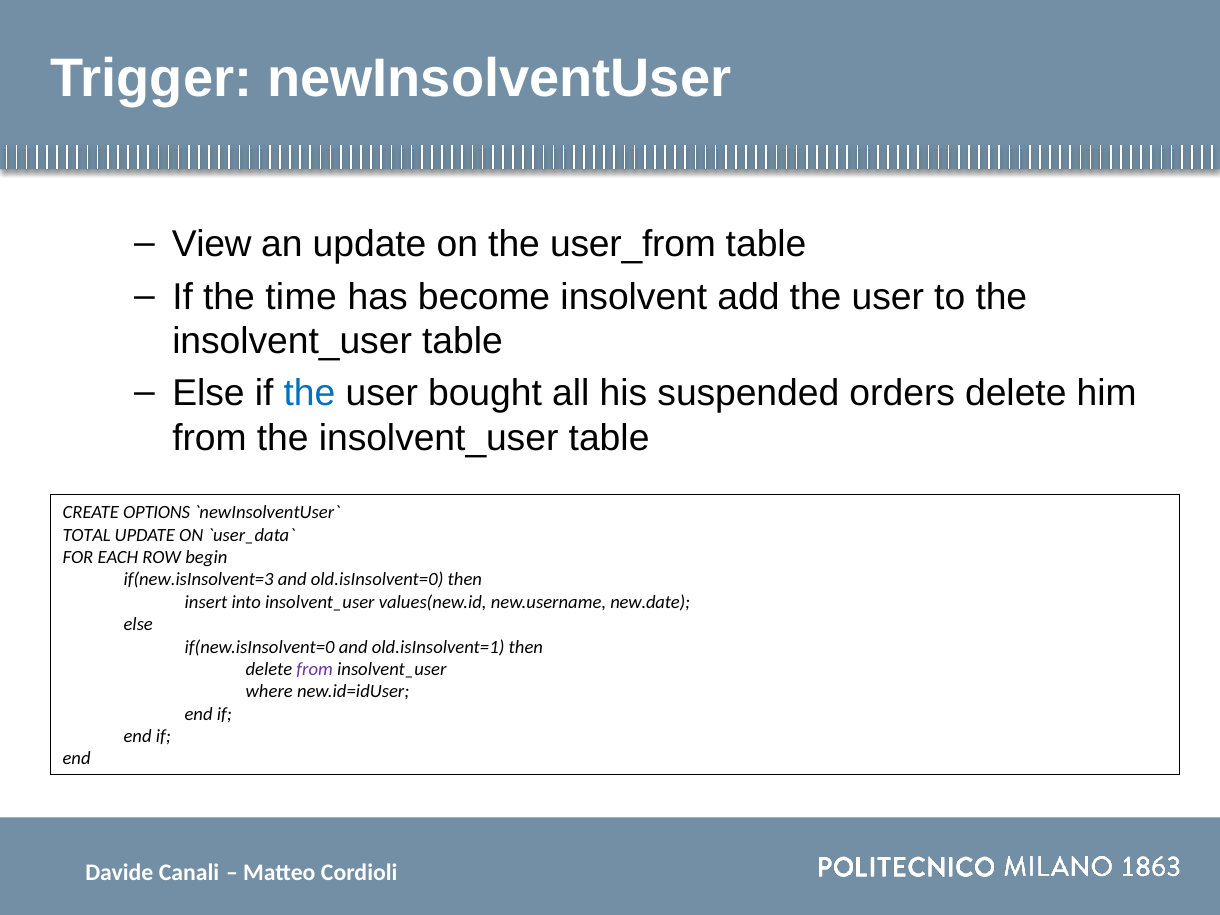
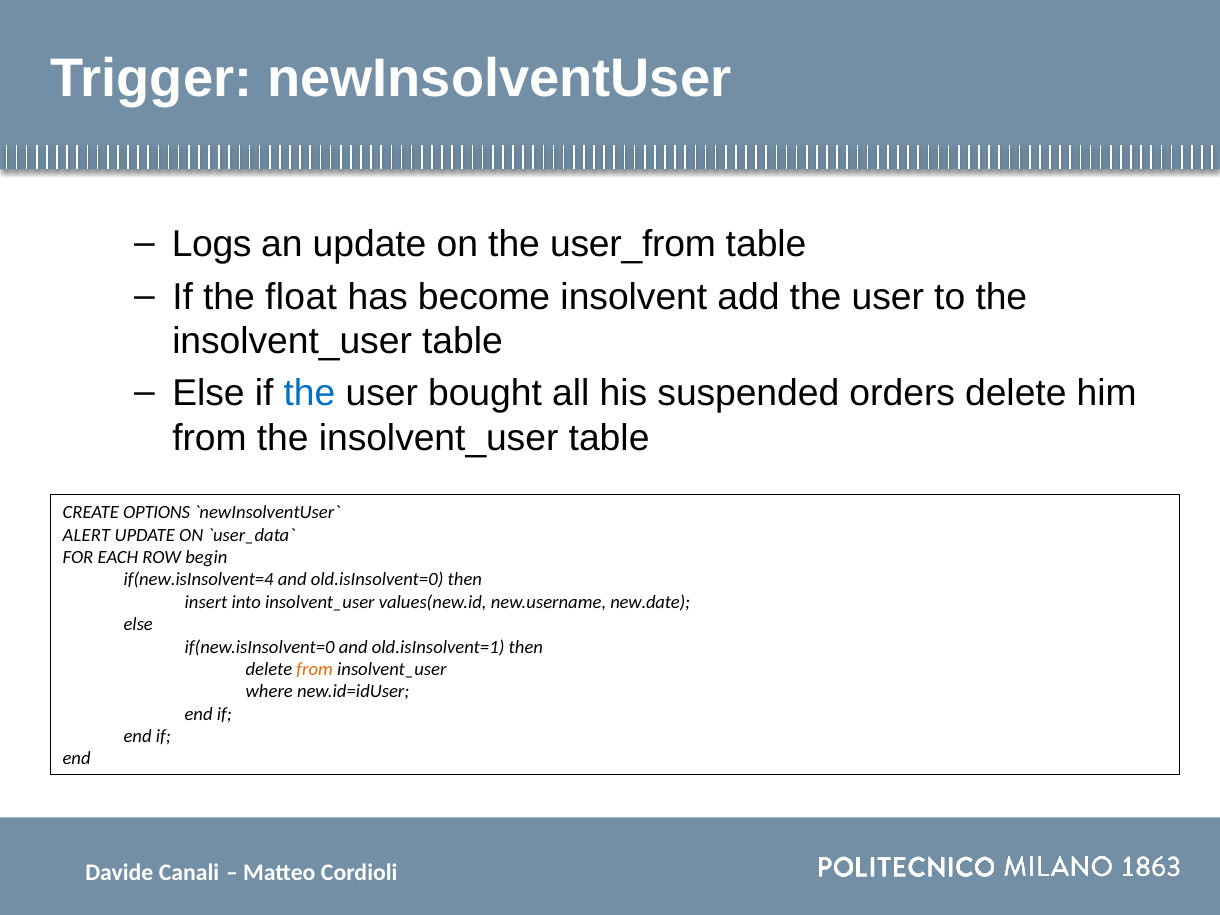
View: View -> Logs (212, 245)
time: time -> float (301, 297)
TOTAL: TOTAL -> ALERT (86, 535)
if(new.isInsolvent=3: if(new.isInsolvent=3 -> if(new.isInsolvent=4 (199, 580)
from colour: purple -> orange (315, 669)
